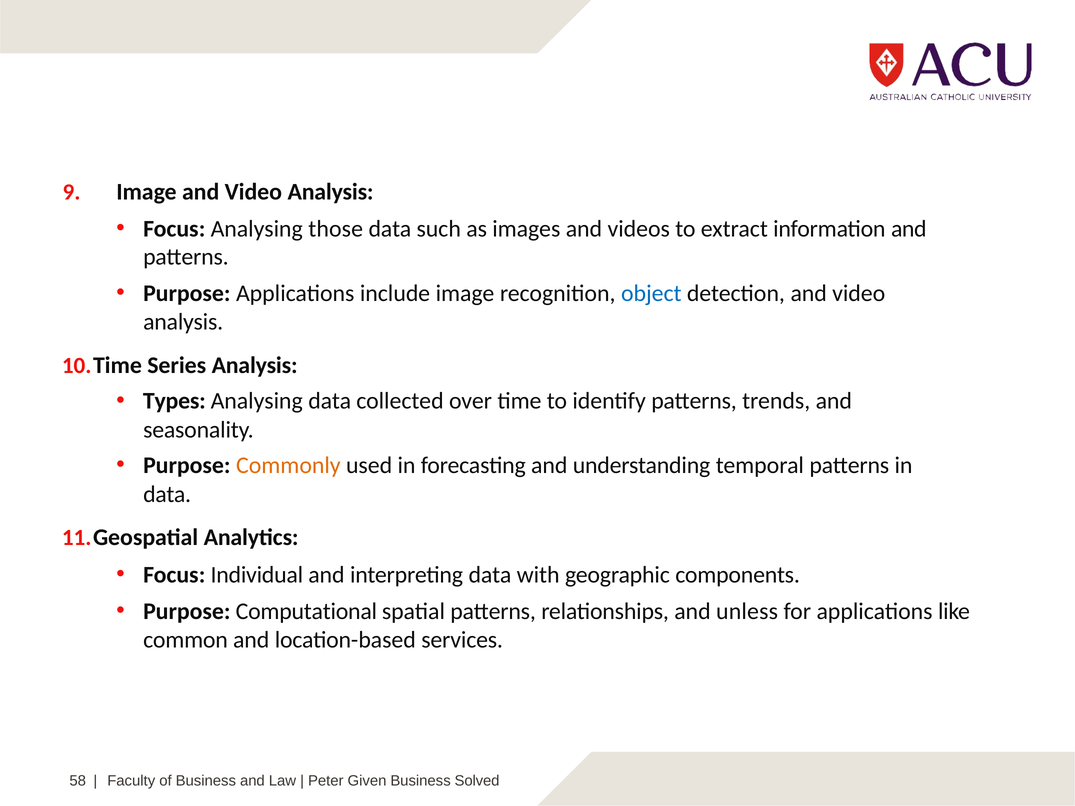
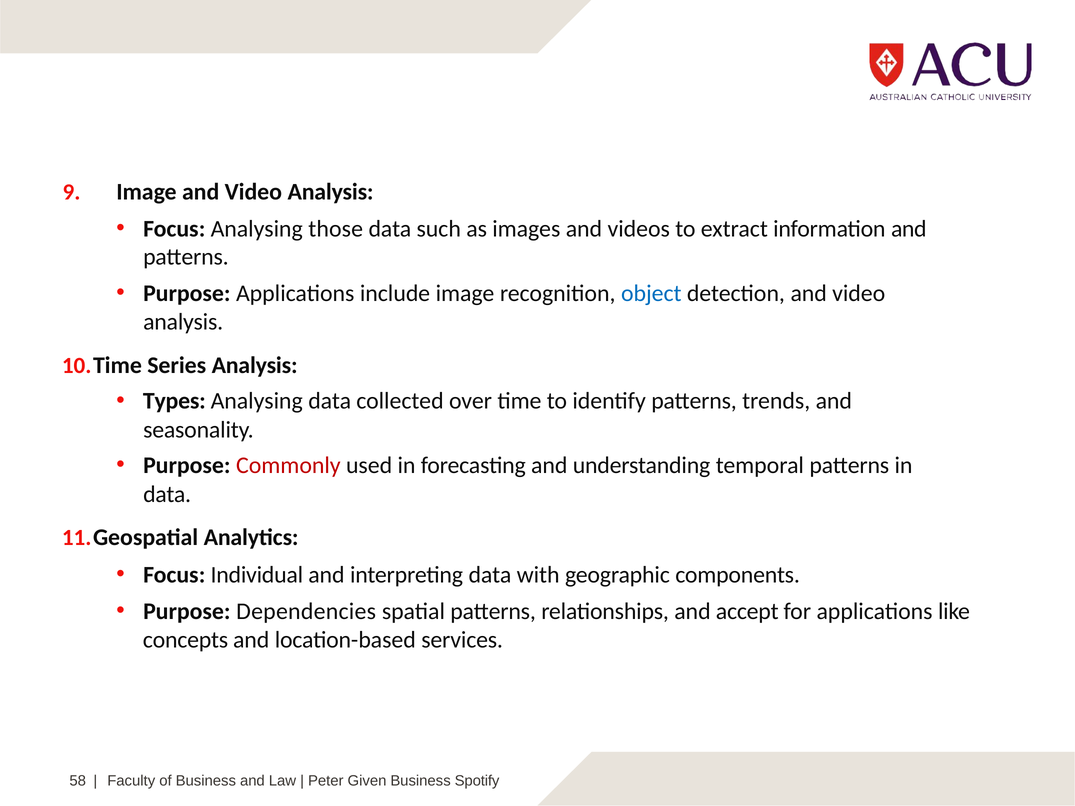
Commonly colour: orange -> red (288, 466)
Computational: Computational -> Dependencies (306, 612)
unless: unless -> accept (747, 612)
common: common -> concepts (186, 640)
Solved: Solved -> Spotify (477, 781)
